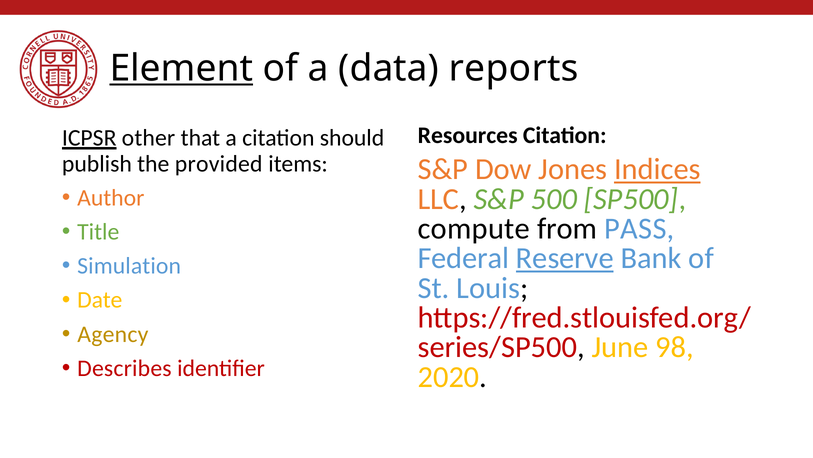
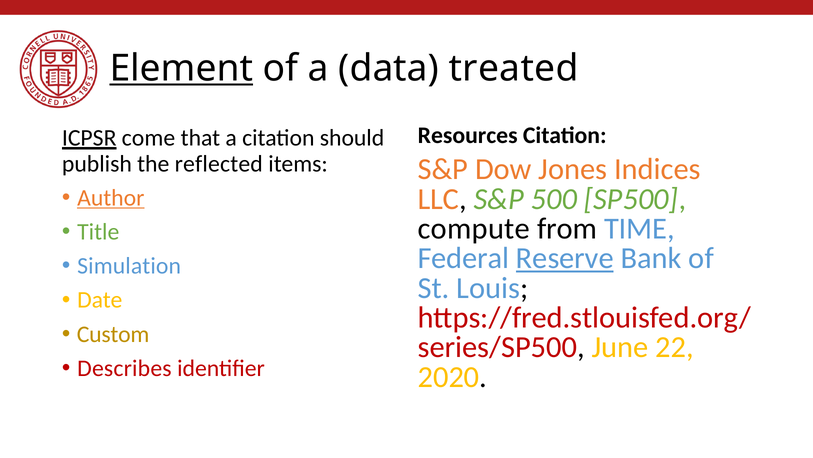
reports: reports -> treated (514, 68)
other: other -> come (149, 138)
provided: provided -> reflected (219, 163)
Indices underline: present -> none (657, 169)
Author underline: none -> present (111, 198)
PASS: PASS -> TIME (639, 228)
Agency: Agency -> Custom (113, 334)
98: 98 -> 22 (675, 347)
